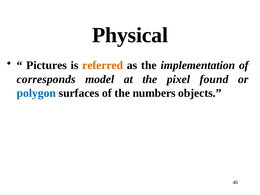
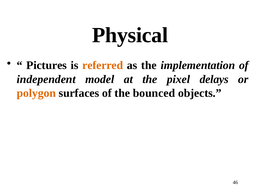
corresponds: corresponds -> independent (46, 79)
found: found -> delays (214, 79)
polygon colour: blue -> orange (36, 93)
numbers: numbers -> bounced (154, 93)
